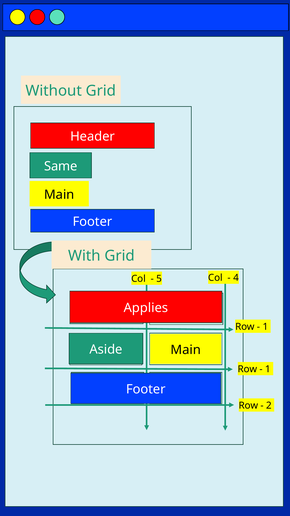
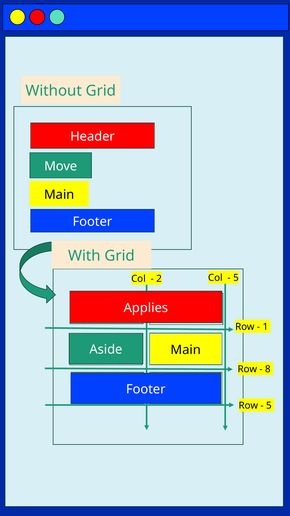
Same: Same -> Move (61, 166)
5: 5 -> 2 (159, 278)
4: 4 -> 5 (236, 277)
1: 1 -> 8 (268, 369)
2: 2 -> 5 (269, 405)
